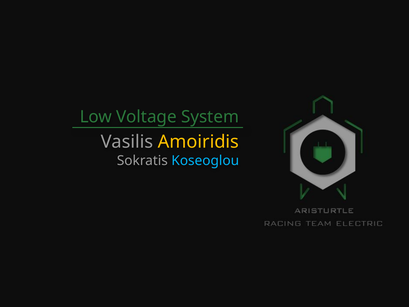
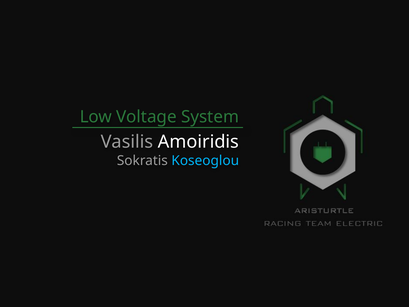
Amoiridis colour: yellow -> white (198, 142)
